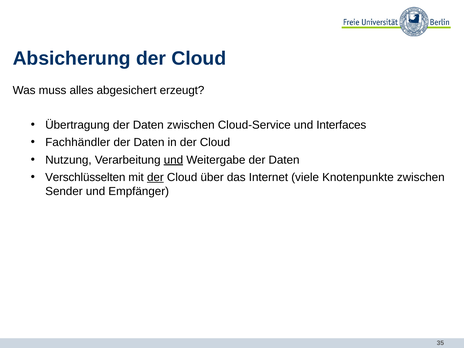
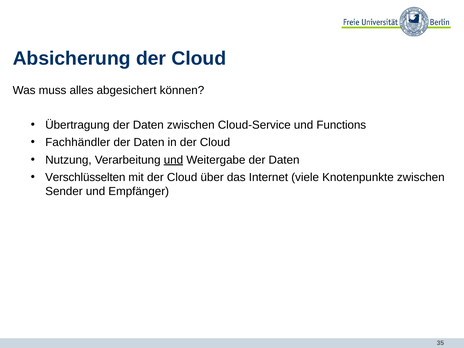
erzeugt: erzeugt -> können (182, 90)
Interfaces: Interfaces -> Functions (341, 125)
der underline: present -> none (155, 177)
